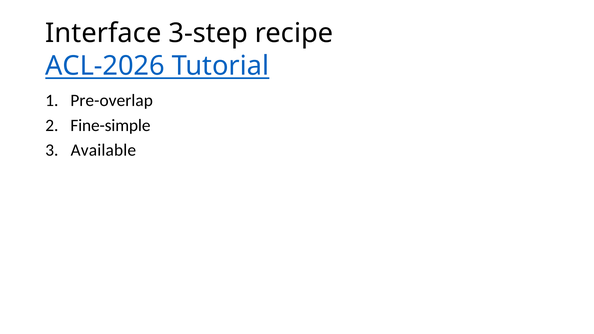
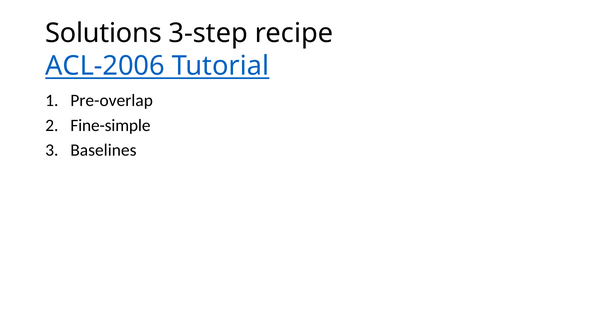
Interface: Interface -> Solutions (104, 33)
ACL-2026: ACL-2026 -> ACL-2006 (105, 66)
Available: Available -> Baselines (103, 150)
